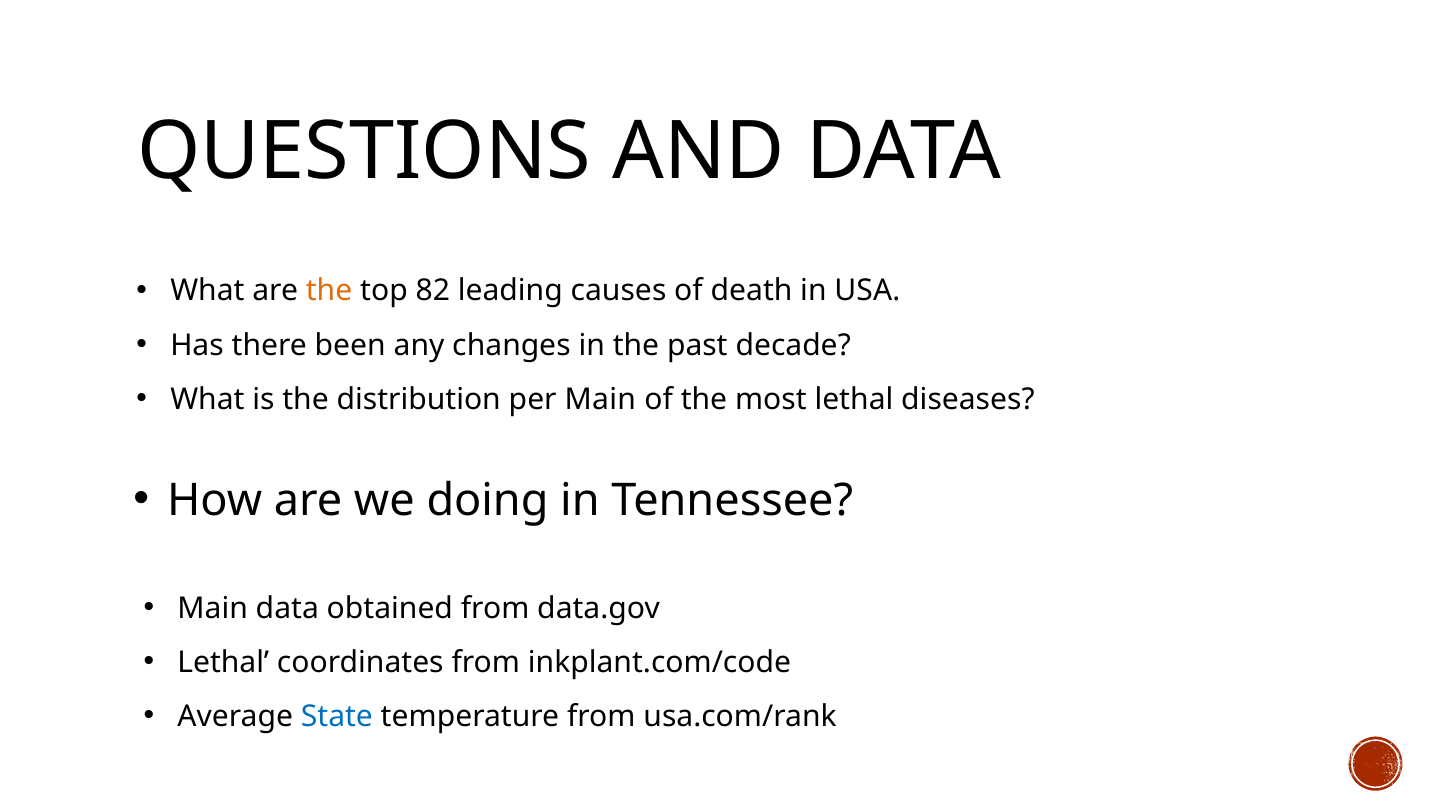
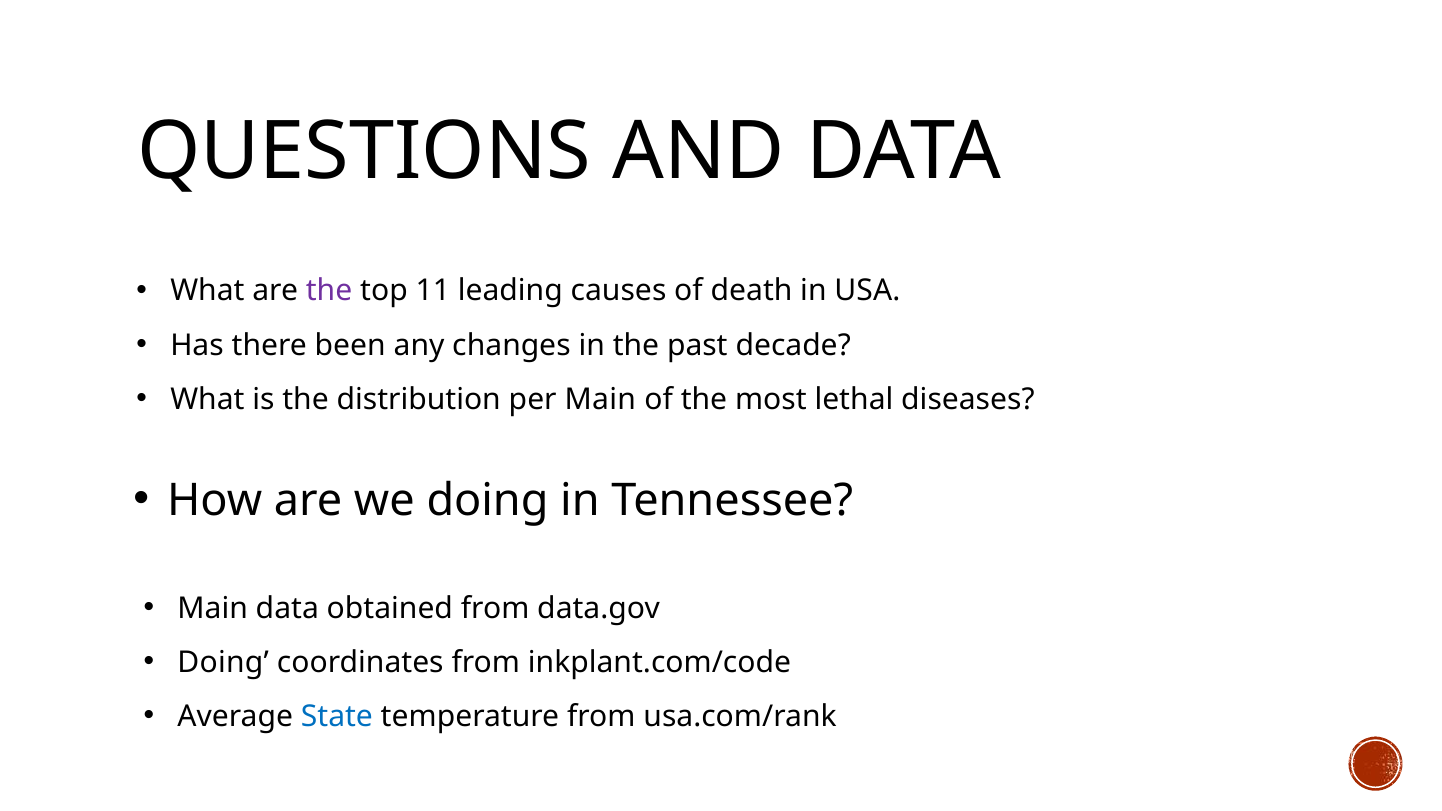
the colour: orange -> purple (329, 291)
82: 82 -> 11 (433, 291)
Lethal: Lethal -> Doing (223, 663)
